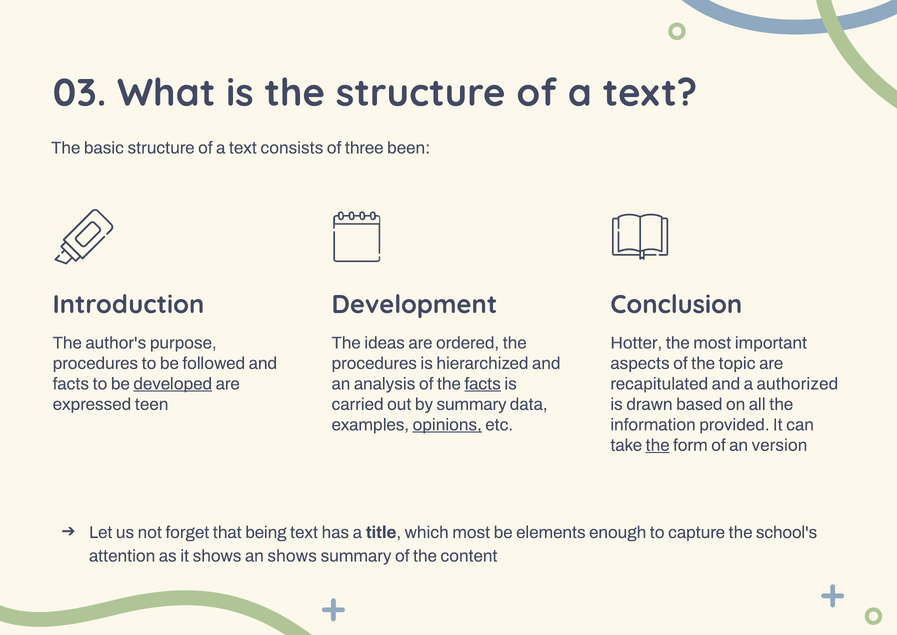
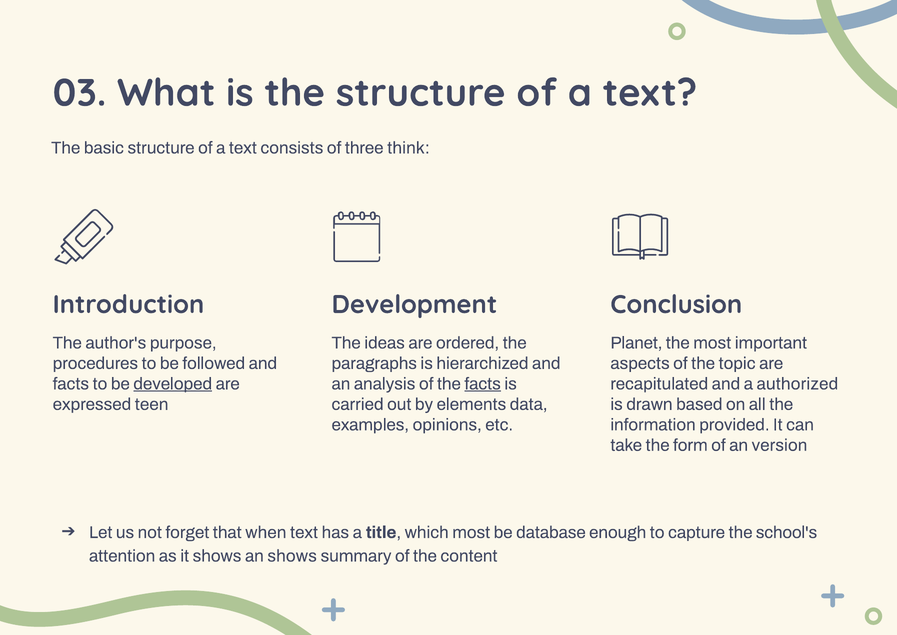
been: been -> think (409, 148)
Hotter: Hotter -> Planet (636, 342)
procedures: procedures -> paragraphs (374, 363)
by summary: summary -> elements (471, 404)
opinions underline: present -> none (447, 424)
the underline: present -> none (658, 445)
being: being -> when (266, 532)
elements: elements -> database (551, 532)
